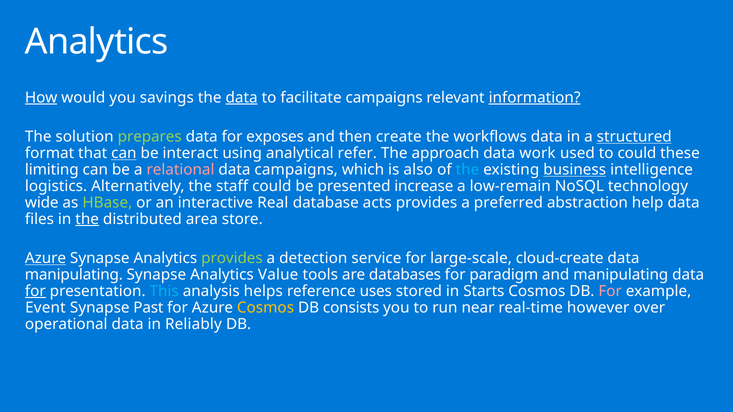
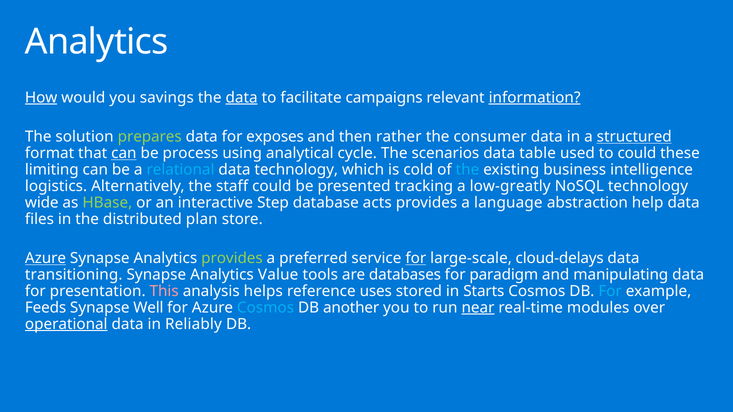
create: create -> rather (399, 137)
workflows: workflows -> consumer (490, 137)
interact: interact -> process (190, 153)
refer: refer -> cycle (357, 153)
approach: approach -> scenarios (445, 153)
work: work -> table (538, 153)
relational colour: pink -> light blue (180, 170)
data campaigns: campaigns -> technology (296, 170)
also: also -> cold (418, 170)
business underline: present -> none (575, 170)
increase: increase -> tracking (424, 186)
low-remain: low-remain -> low-greatly (510, 186)
Real: Real -> Step (273, 203)
preferred: preferred -> language (508, 203)
the underline: present -> none (87, 219)
area: area -> plan (202, 219)
detection: detection -> preferred (313, 258)
for underline: none -> present (416, 258)
cloud-create: cloud-create -> cloud-delays (560, 258)
manipulating: manipulating -> transitioning (74, 275)
for underline: present -> none (35, 291)
This colour: light blue -> pink (164, 291)
For colour: pink -> light blue (610, 291)
Event: Event -> Feeds (46, 308)
Past: Past -> Well (148, 308)
Cosmos colour: yellow -> light blue (266, 308)
consists: consists -> another (351, 308)
near underline: none -> present (478, 308)
however: however -> modules (598, 308)
operational underline: none -> present (66, 324)
